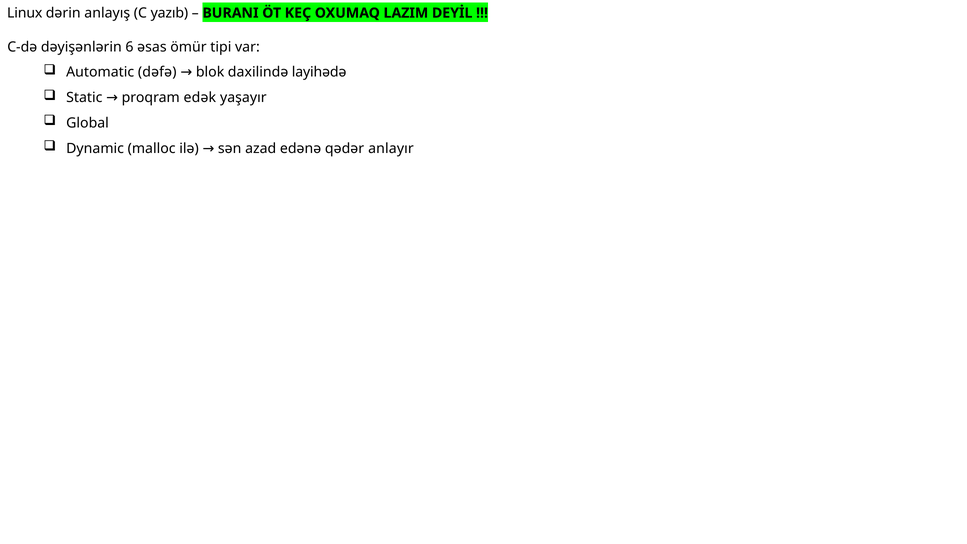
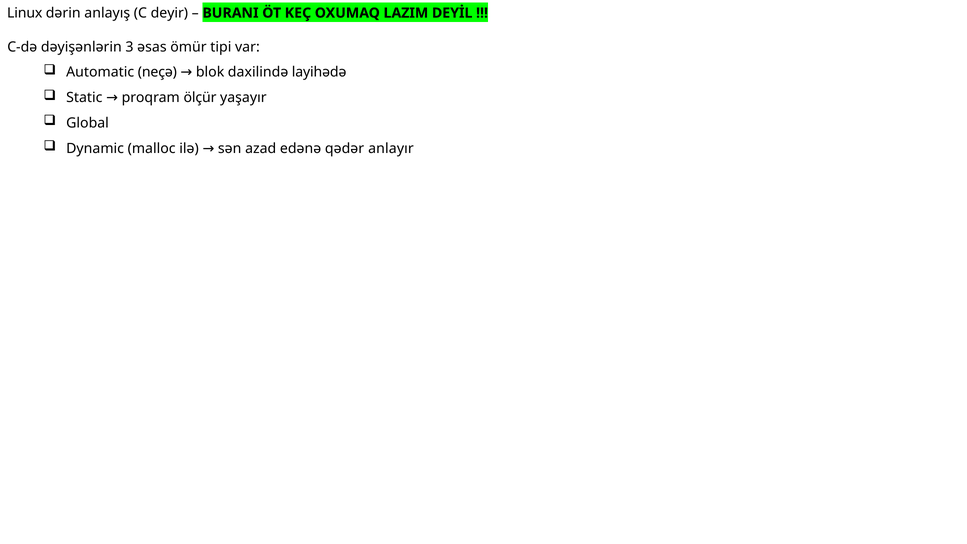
yazıb: yazıb -> deyir (169, 13)
6: 6 -> 3 (130, 47)
dəfə: dəfə -> neçə (157, 72)
edək: edək -> ölçür (200, 98)
